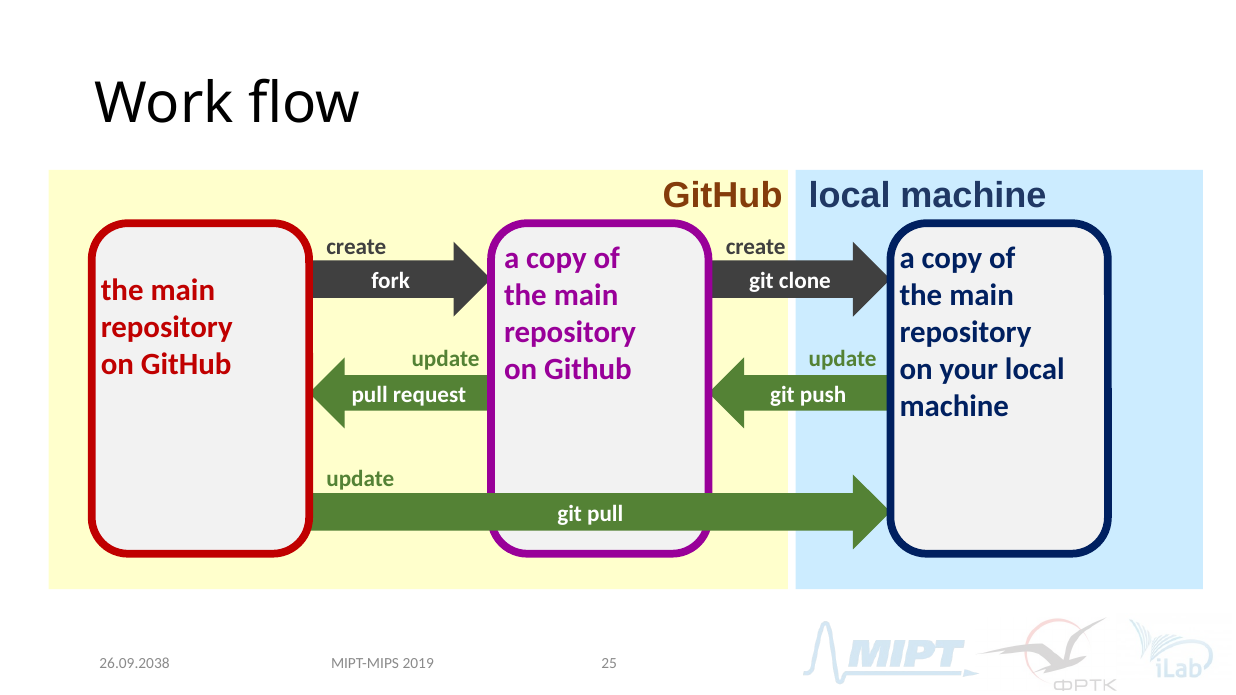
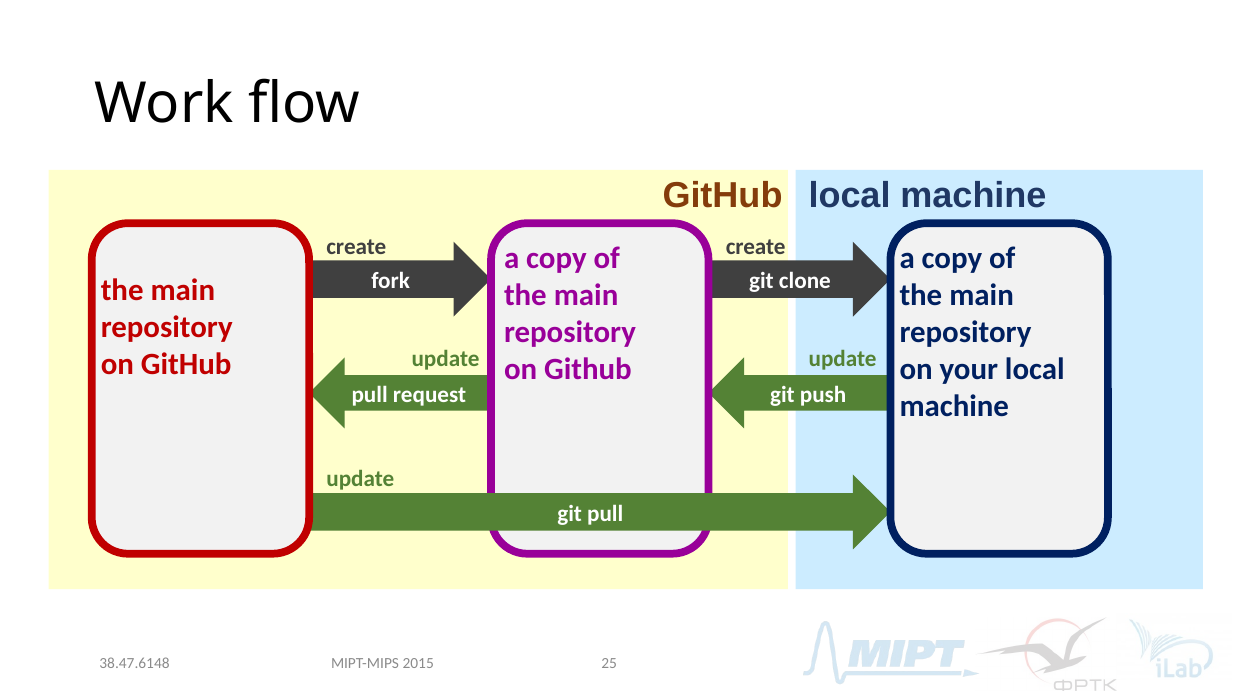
2019: 2019 -> 2015 (418, 664)
26.09.2038: 26.09.2038 -> 38.47.6148 (135, 664)
